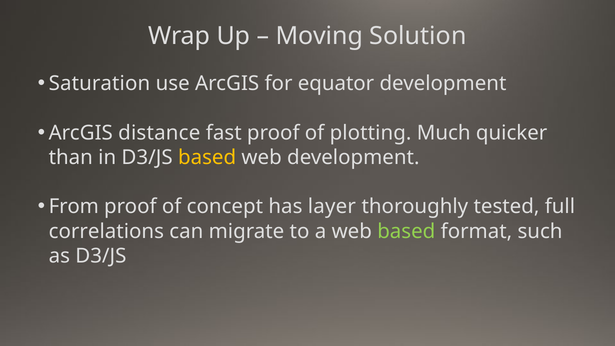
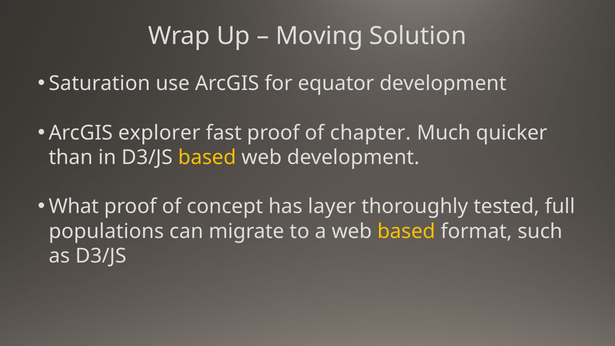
distance: distance -> explorer (159, 133)
plotting: plotting -> chapter (370, 133)
From: From -> What (74, 207)
correlations: correlations -> populations (106, 231)
based colour: light green -> yellow (406, 231)
